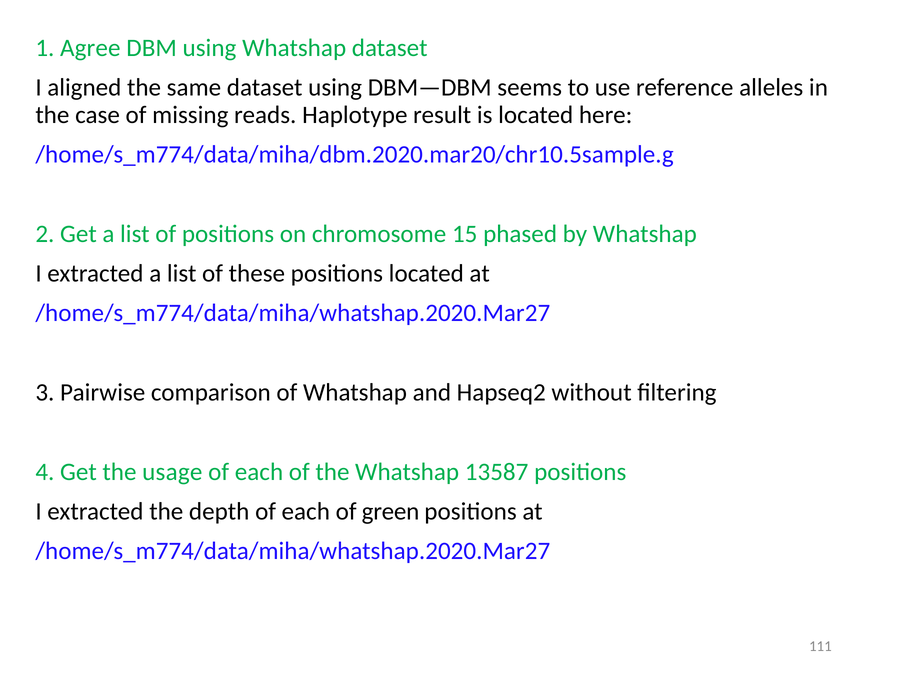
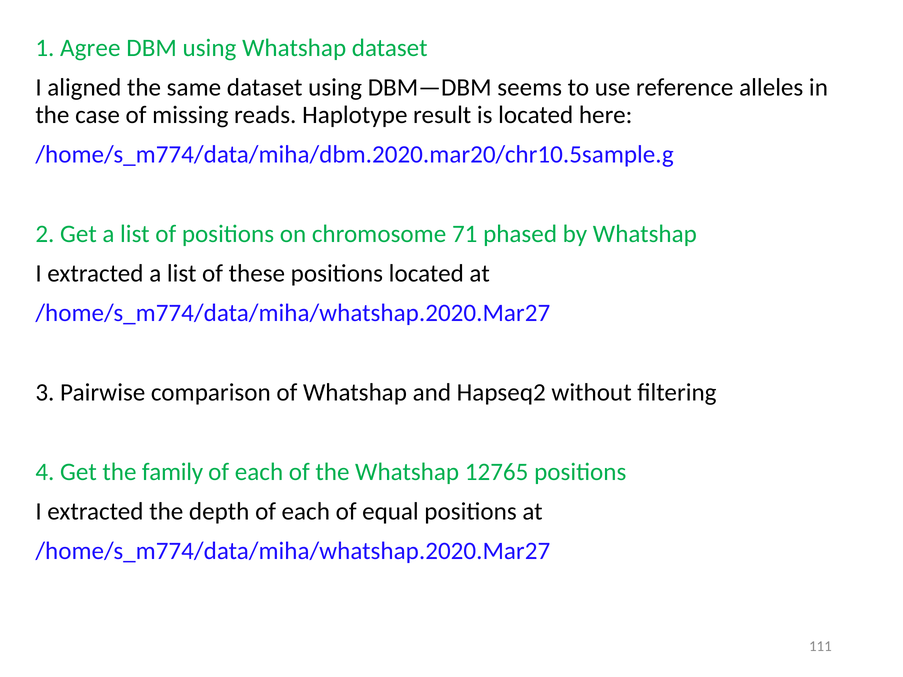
15: 15 -> 71 (465, 234)
usage: usage -> family (173, 472)
13587: 13587 -> 12765 (497, 472)
green: green -> equal (390, 512)
